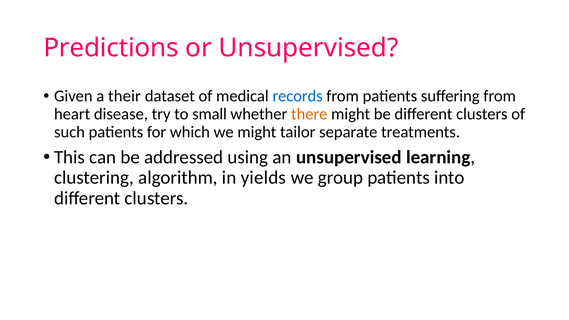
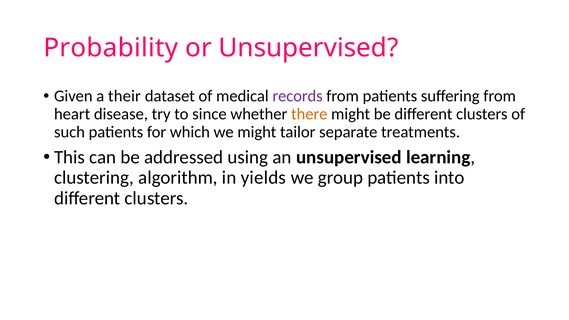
Predictions: Predictions -> Probability (111, 48)
records colour: blue -> purple (298, 96)
small: small -> since (209, 114)
